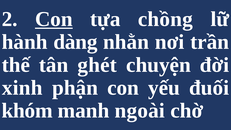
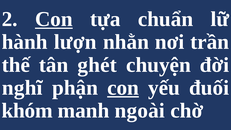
chồng: chồng -> chuẩn (165, 19)
dàng: dàng -> lượn (75, 42)
xinh: xinh -> nghĩ (22, 88)
con underline: none -> present (123, 88)
